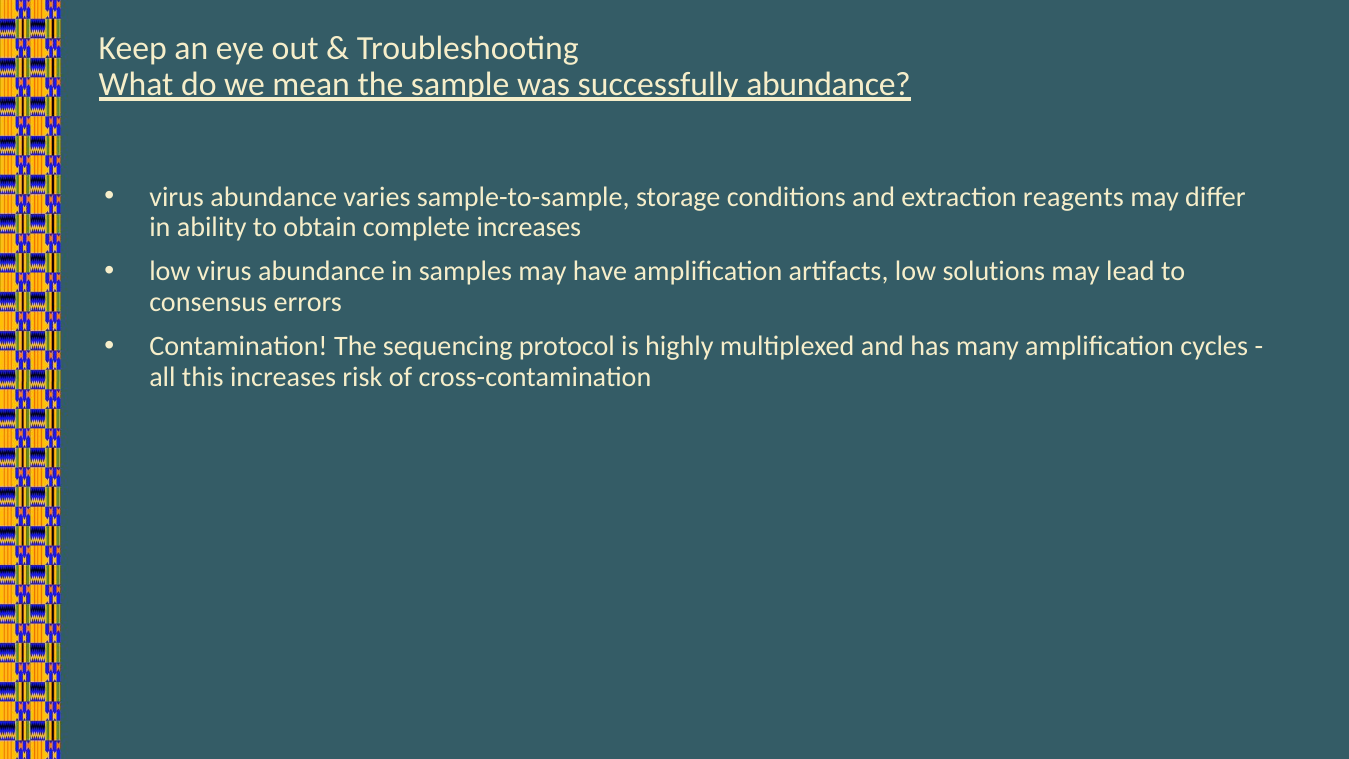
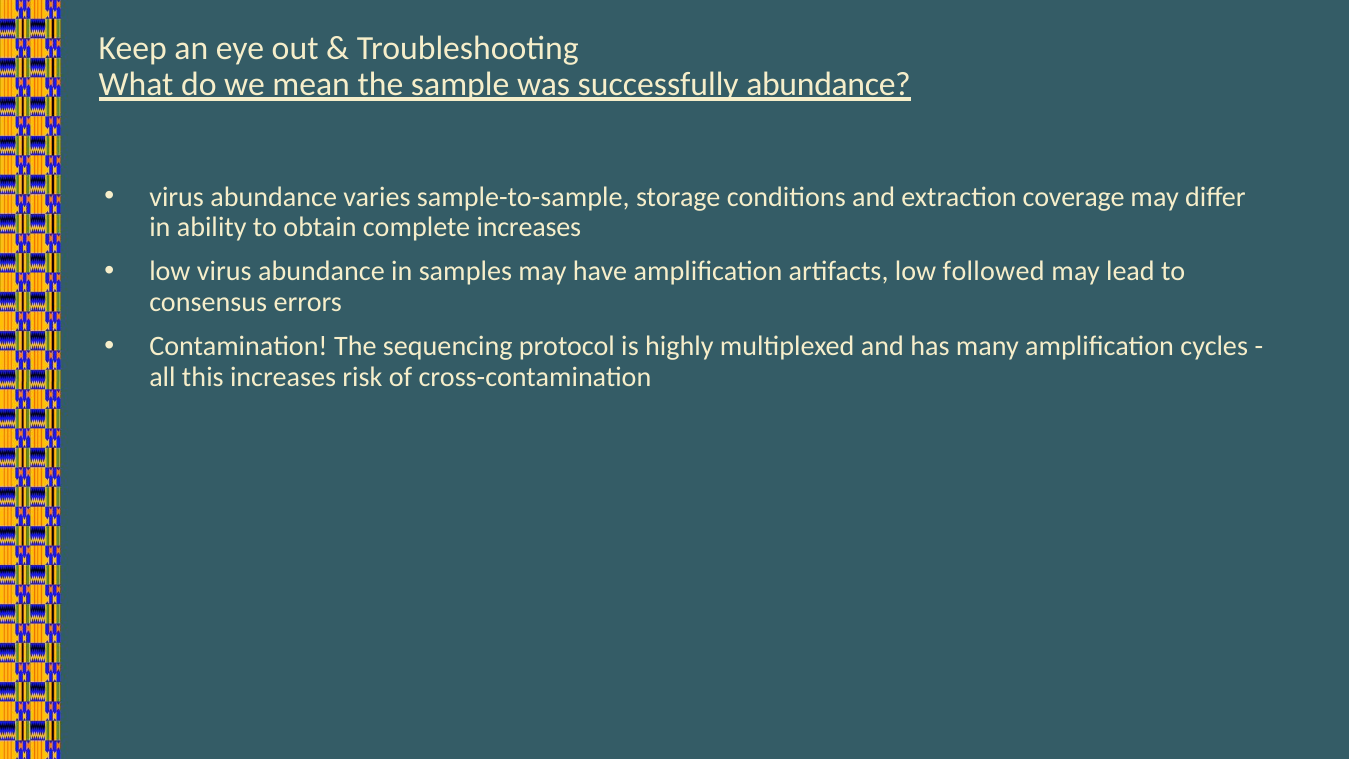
reagents: reagents -> coverage (1074, 197)
solutions: solutions -> followed (994, 272)
